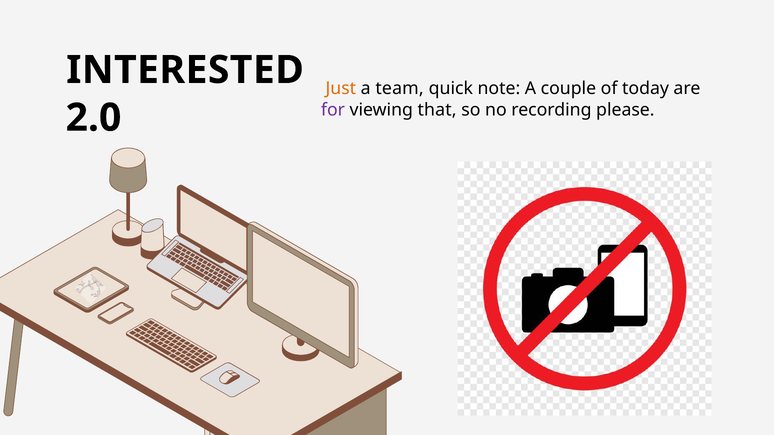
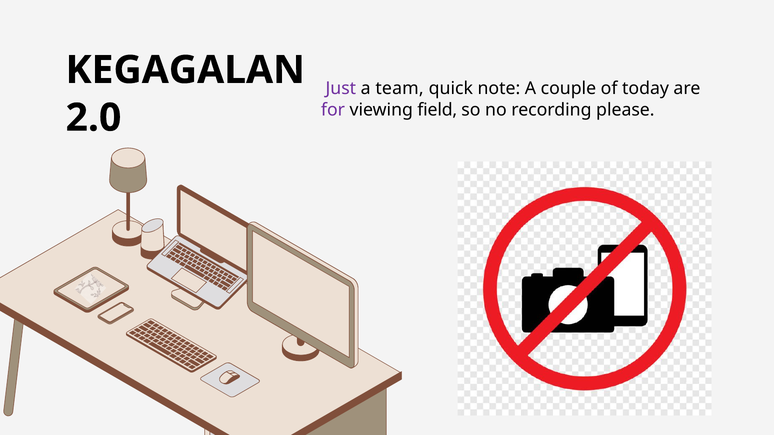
INTERESTED: INTERESTED -> KEGAGALAN (185, 70)
Just colour: orange -> purple (341, 88)
that: that -> field (437, 110)
